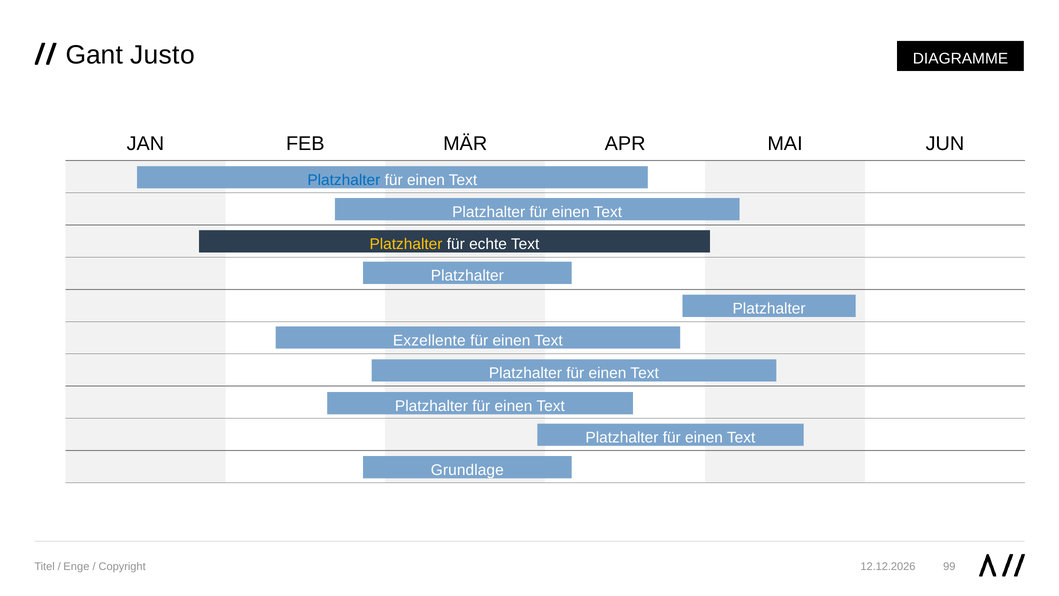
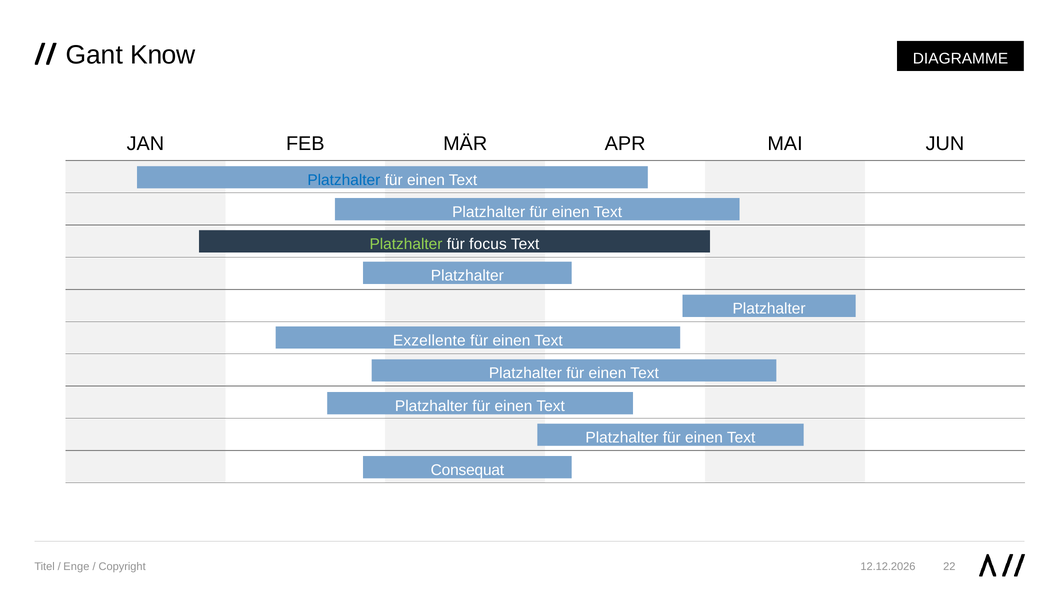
Justo: Justo -> Know (163, 55)
Platzhalter colour: yellow -> light green (406, 244)
echte: echte -> focus (488, 244)
Grundlage: Grundlage -> Consequat (467, 470)
99: 99 -> 22 (949, 566)
